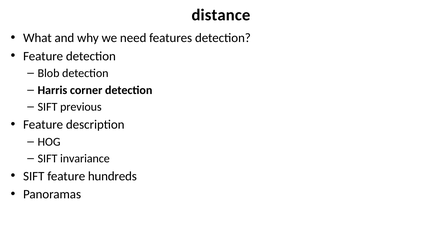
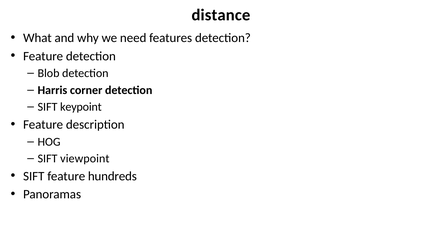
previous: previous -> keypoint (81, 107)
invariance: invariance -> viewpoint (85, 158)
